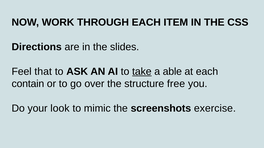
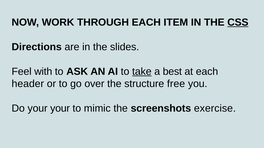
CSS underline: none -> present (238, 22)
that: that -> with (43, 72)
able: able -> best (172, 72)
contain: contain -> header (28, 84)
your look: look -> your (60, 109)
